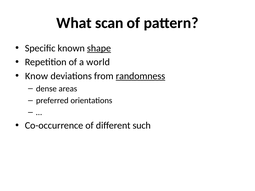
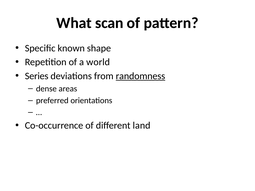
shape underline: present -> none (99, 48)
Know: Know -> Series (37, 76)
such: such -> land (142, 126)
